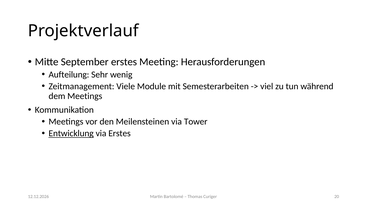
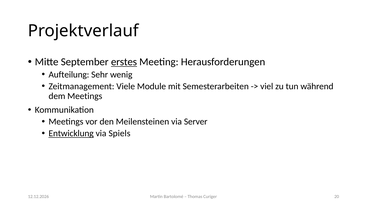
erstes underline: none -> present (124, 62)
Tower: Tower -> Server (196, 122)
via Erstes: Erstes -> Spiels (119, 134)
